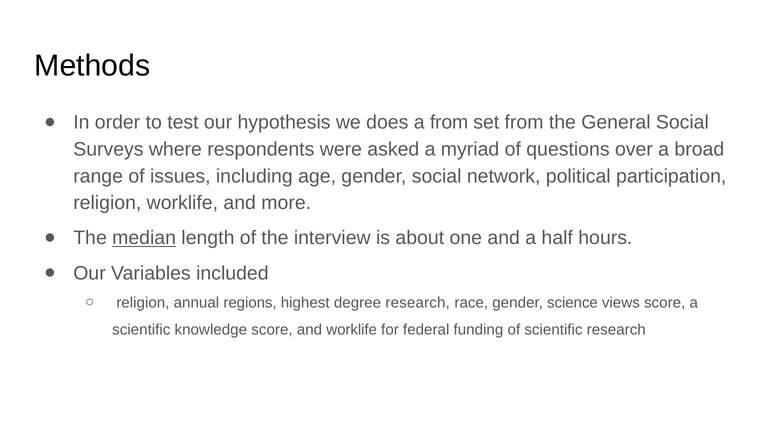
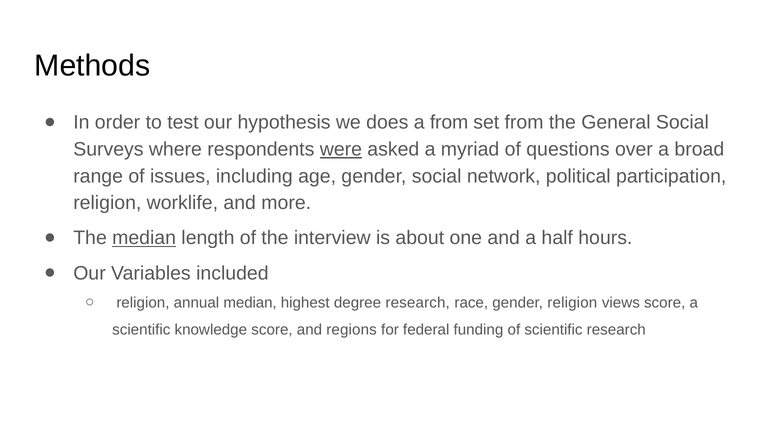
were underline: none -> present (341, 149)
annual regions: regions -> median (250, 303)
gender science: science -> religion (572, 303)
and worklife: worklife -> regions (352, 330)
